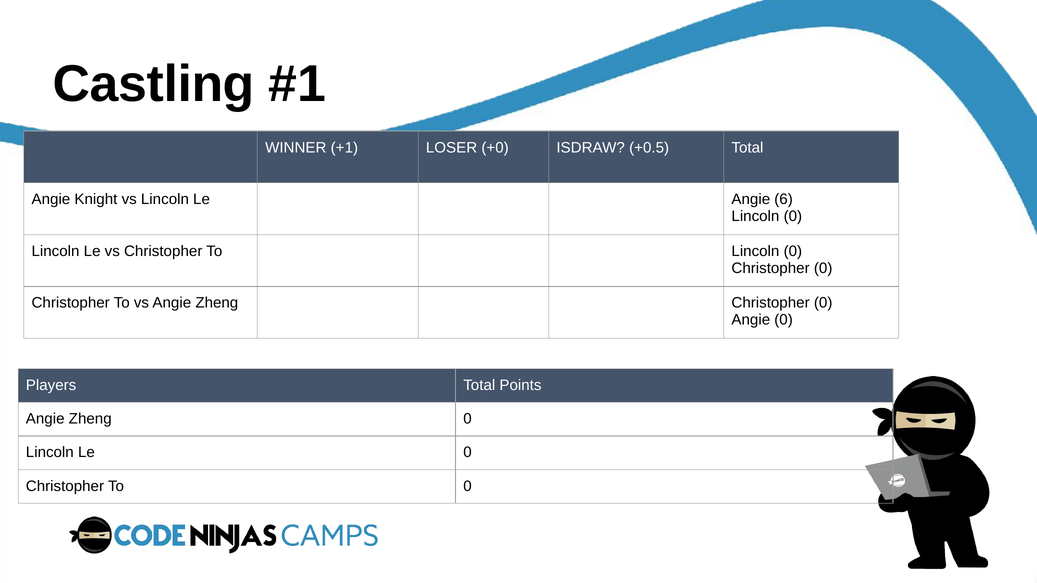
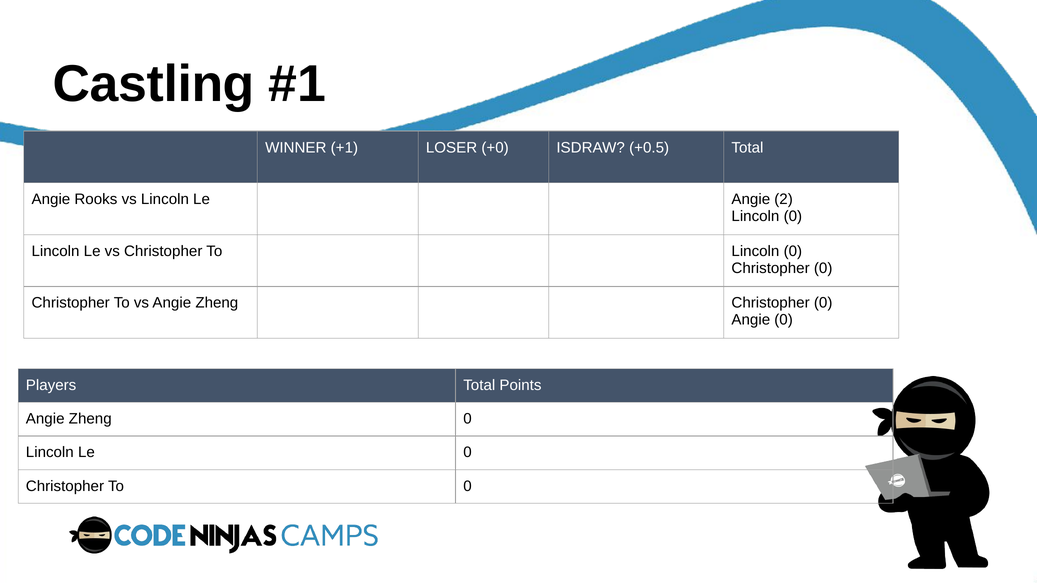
Knight: Knight -> Rooks (96, 199)
6: 6 -> 2 (784, 199)
